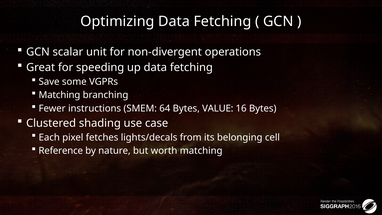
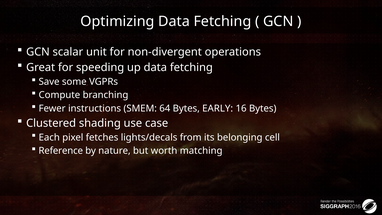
Matching: Matching -> Compute (59, 95)
VALUE: VALUE -> EARLY (218, 108)
